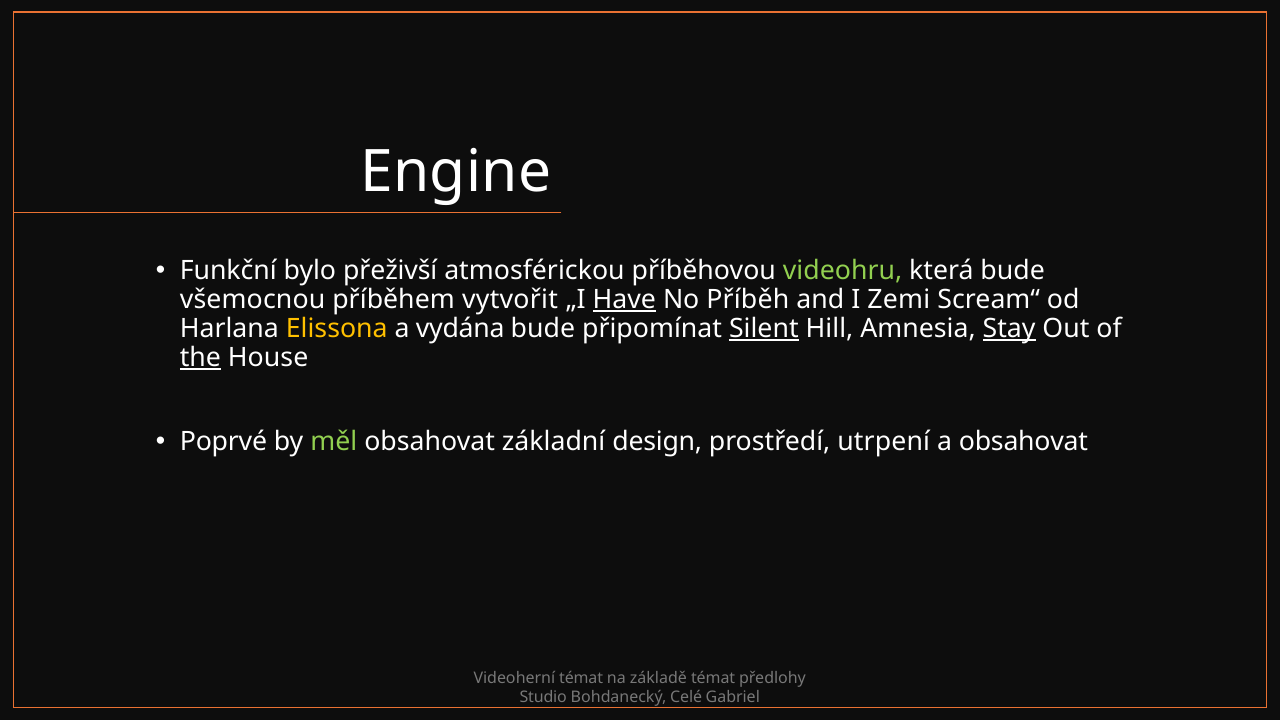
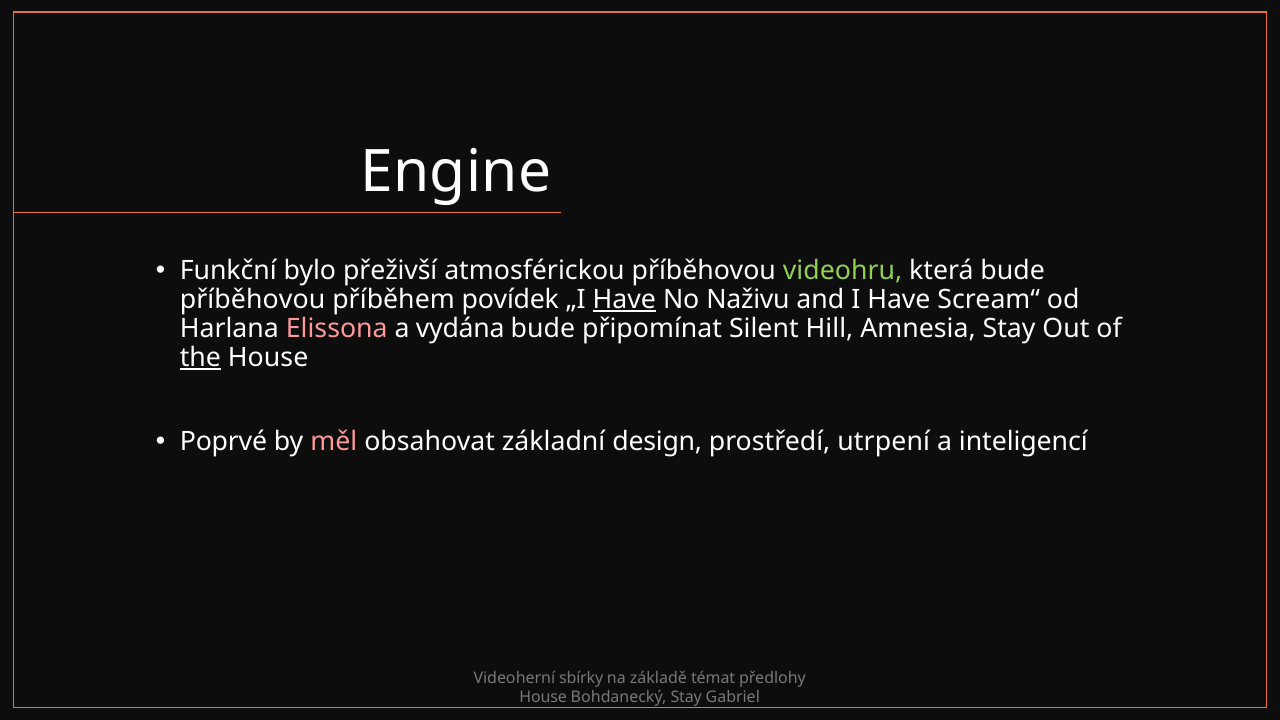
všemocnou: všemocnou -> příběhovou (253, 300)
vytvořit: vytvořit -> povídek (510, 300)
Příběh: Příběh -> Naživu (748, 300)
I Zemi: Zemi -> Have (899, 300)
Elissona colour: yellow -> pink (337, 329)
Silent underline: present -> none (764, 329)
Stay underline: present -> none (1009, 329)
měl colour: light green -> pink (334, 442)
a obsahovat: obsahovat -> inteligencí (1023, 442)
Videoherní témat: témat -> sbírky (581, 678)
Studio: Studio -> House (543, 697)
Bohdanecký Celé: Celé -> Stay (686, 697)
